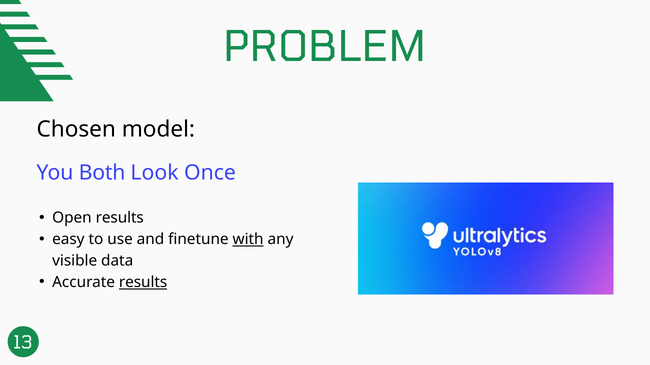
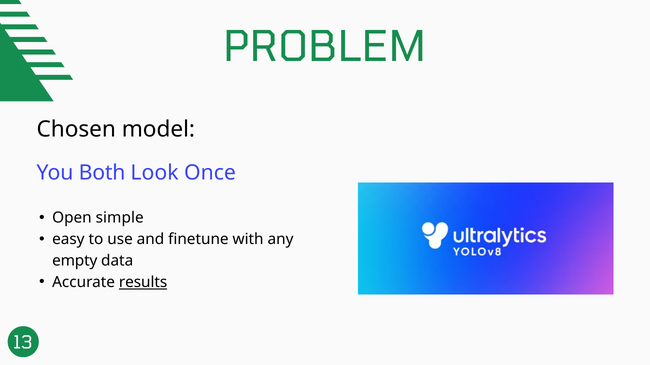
Open results: results -> simple (120, 218)
with underline: present -> none (248, 240)
visible: visible -> empty (75, 261)
